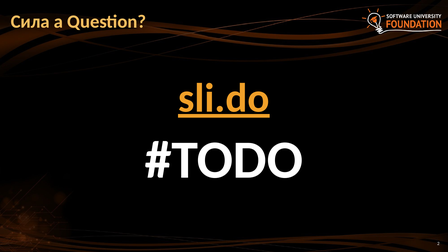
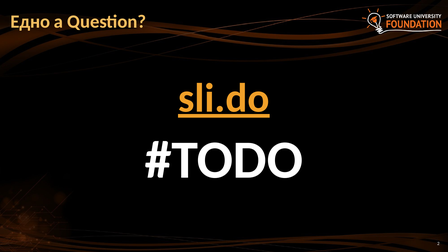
Сила: Сила -> Едно (30, 22)
